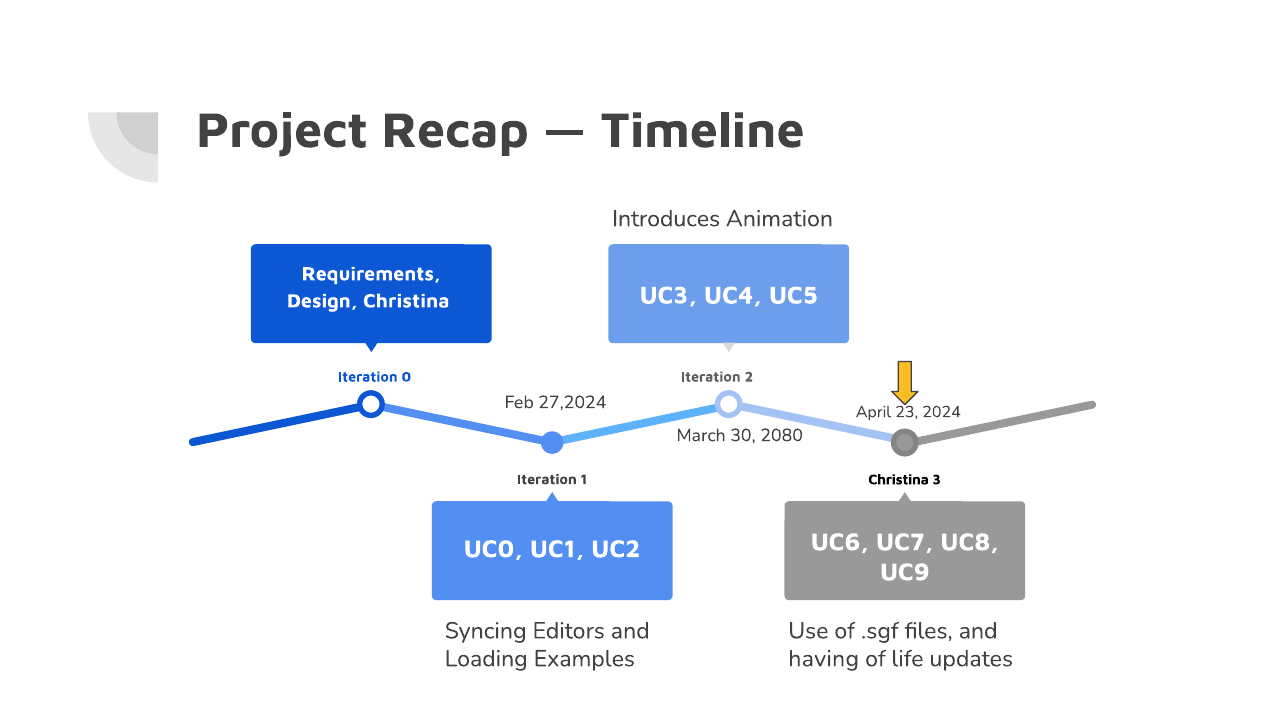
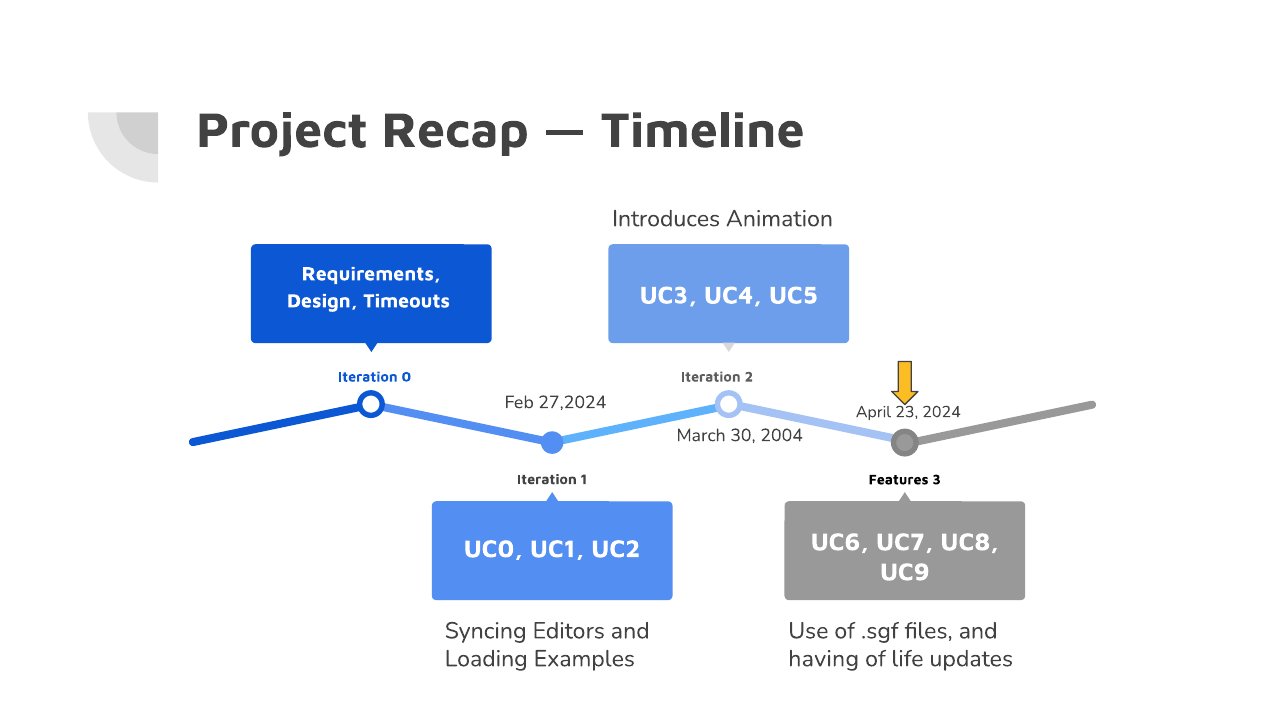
Design Christina: Christina -> Timeouts (407, 301)
2080: 2080 -> 2004 (782, 435)
Christina: Christina -> Features (899, 479)
